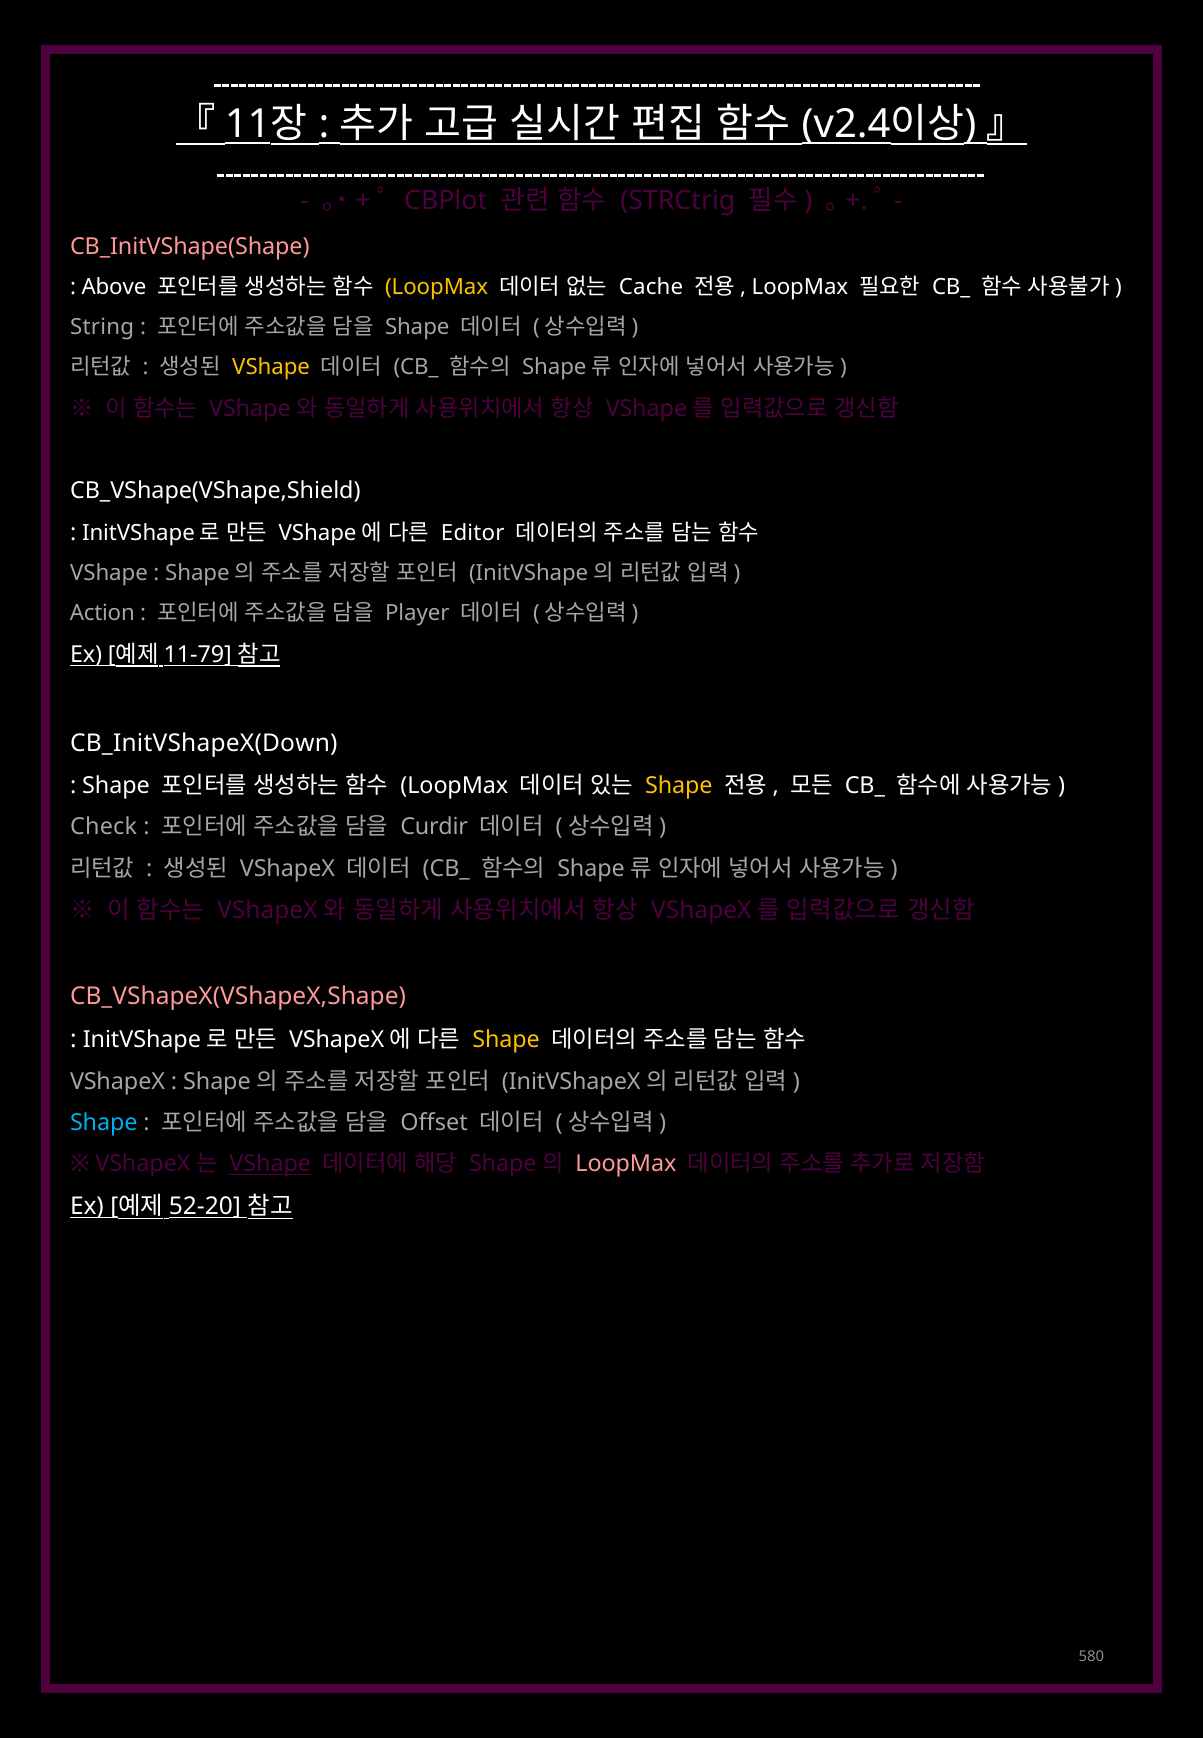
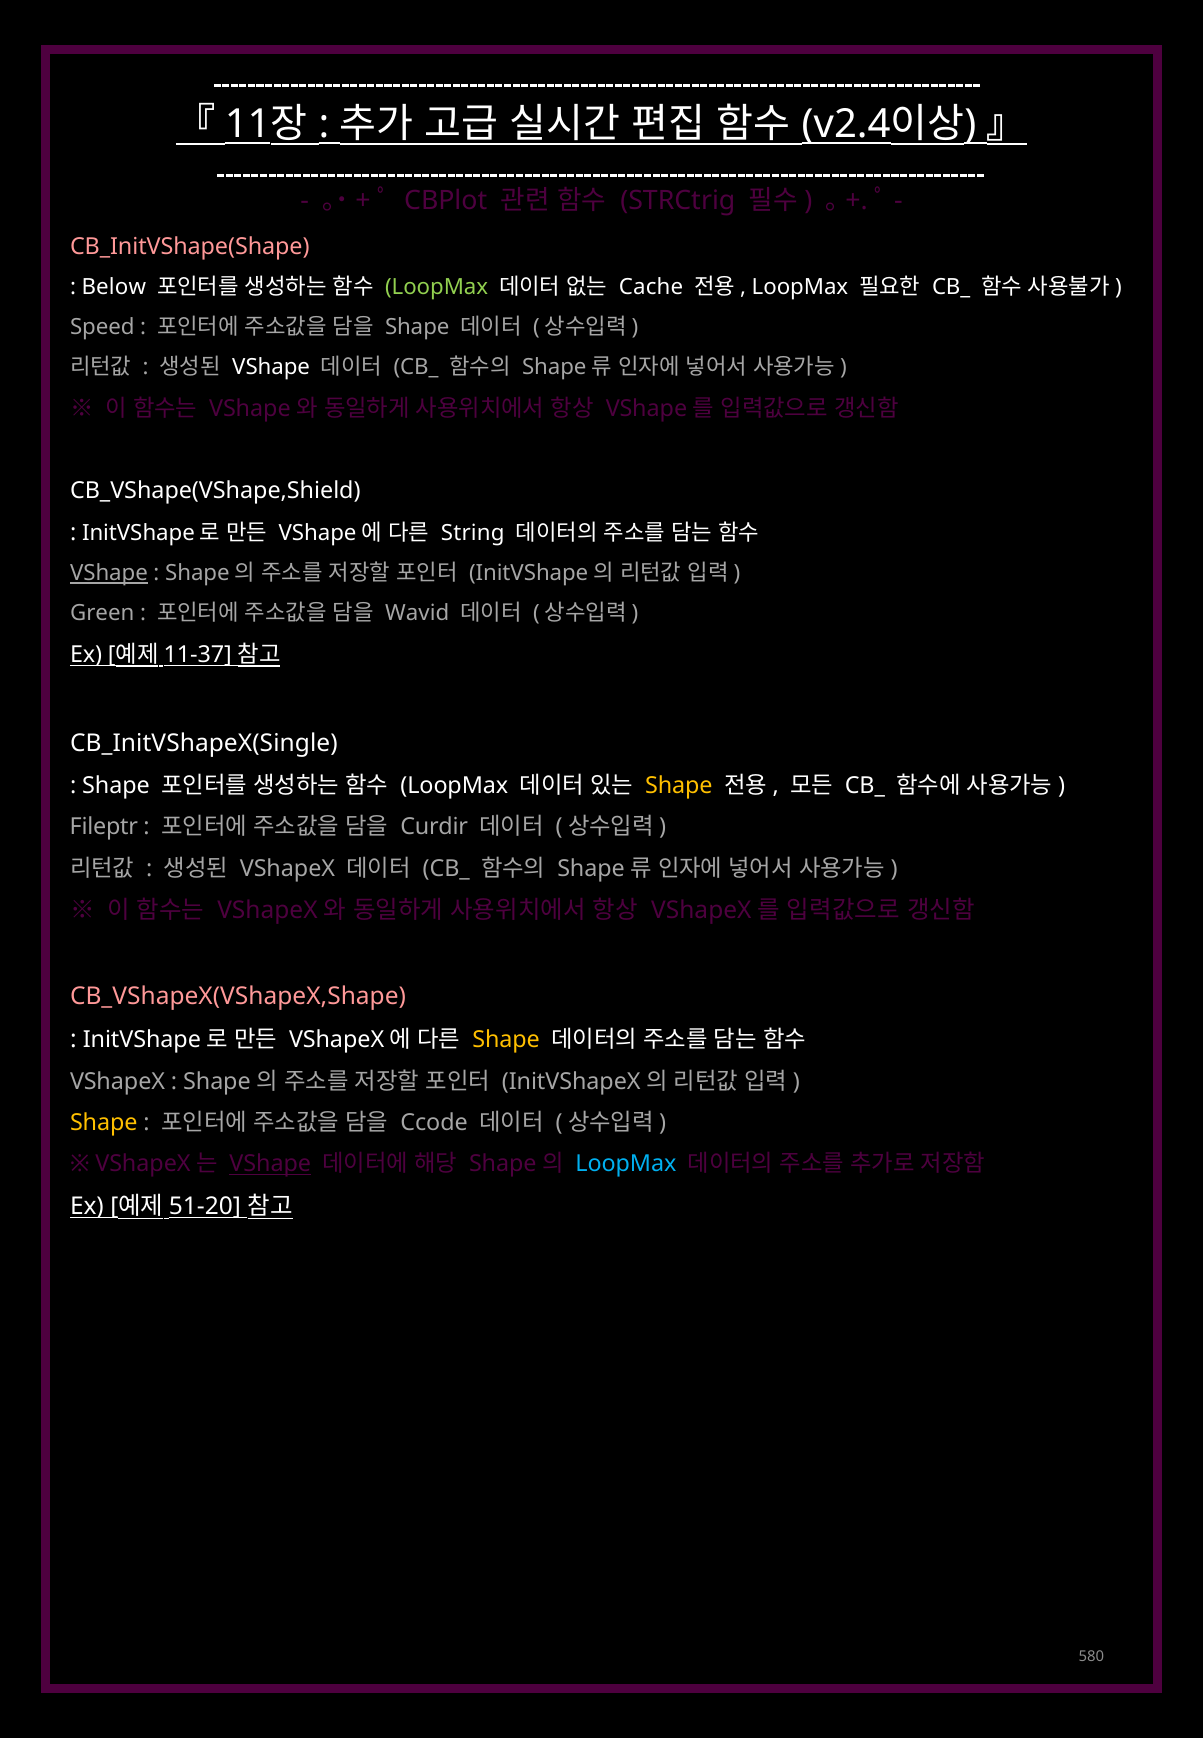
Above: Above -> Below (114, 287)
LoopMax colour: yellow -> light green (437, 287)
String: String -> Speed (102, 327)
VShape colour: yellow -> white (271, 367)
Editor: Editor -> String (473, 533)
VShape underline: none -> present (109, 573)
Action: Action -> Green (102, 613)
Player: Player -> Wavid (417, 613)
11-79: 11-79 -> 11-37 (198, 654)
CB_InitVShapeX(Down: CB_InitVShapeX(Down -> CB_InitVShapeX(Single (204, 744)
Check: Check -> Fileptr (104, 827)
Shape colour: light blue -> yellow (104, 1123)
Offset: Offset -> Ccode (434, 1123)
LoopMax colour: pink -> light blue (626, 1164)
52-20: 52-20 -> 51-20 (205, 1206)
